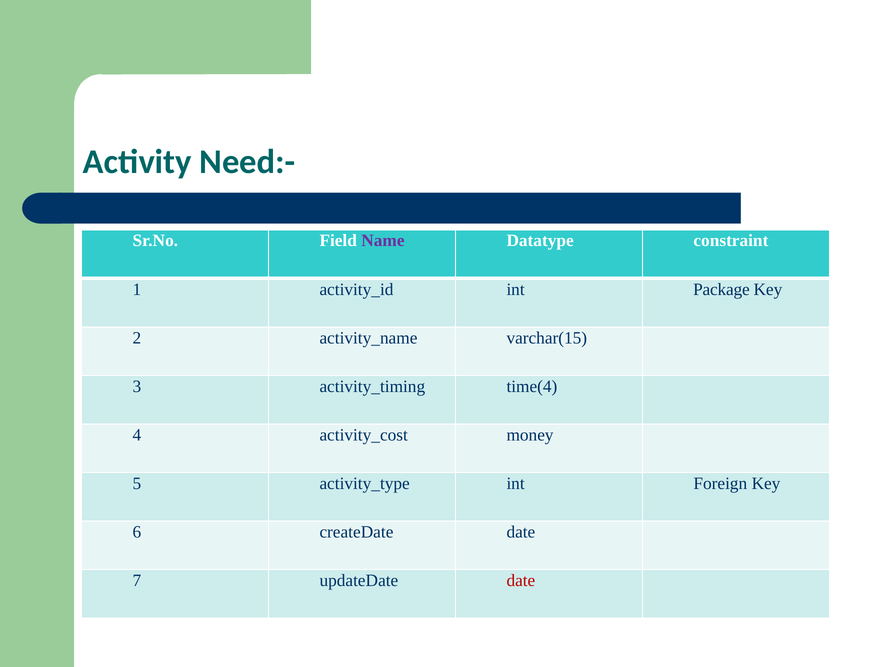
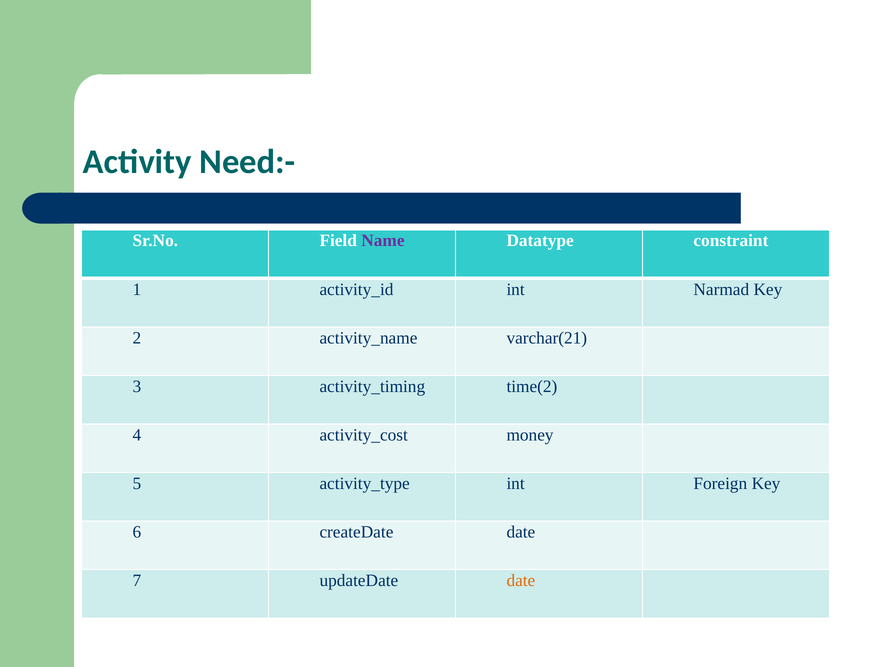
Package: Package -> Narmad (721, 289)
varchar(15: varchar(15 -> varchar(21 (547, 338)
time(4: time(4 -> time(2 (532, 386)
date colour: red -> orange (521, 581)
